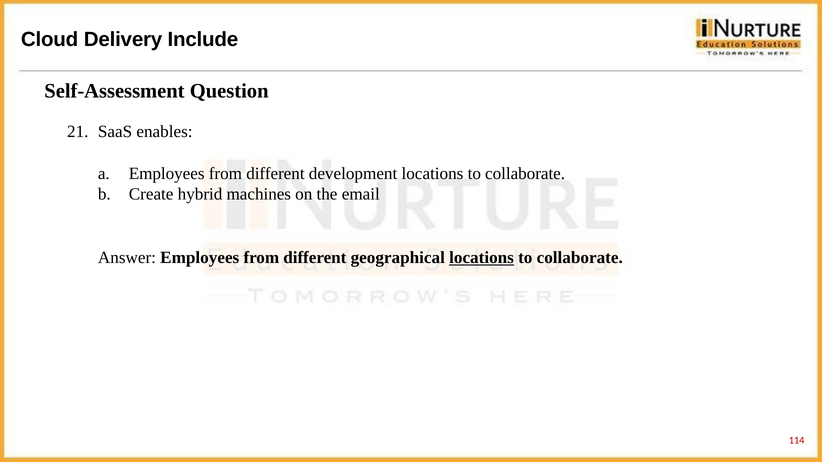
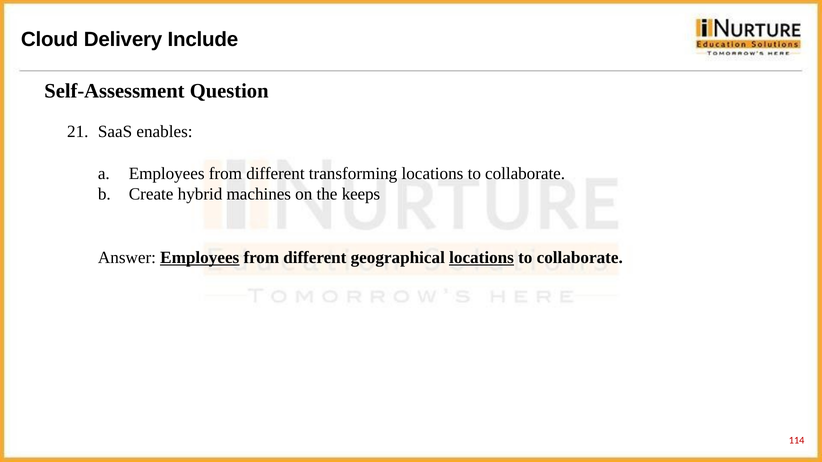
development: development -> transforming (353, 174)
email: email -> keeps (361, 194)
Employees underline: none -> present (200, 258)
